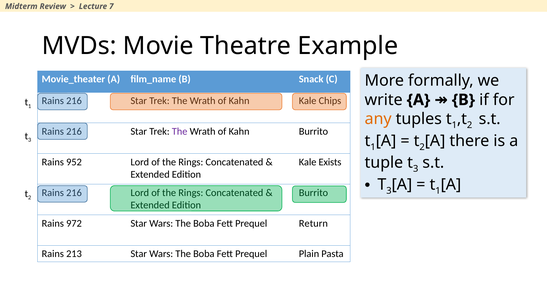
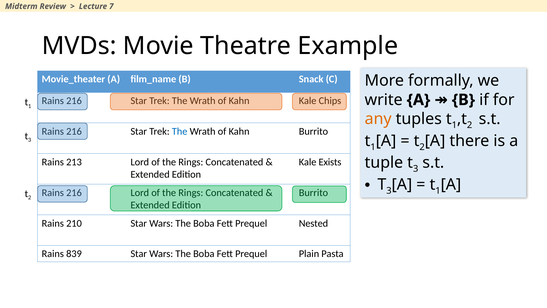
The colour: purple -> blue (180, 131)
952: 952 -> 213 (74, 162)
972: 972 -> 210 (74, 223)
Return: Return -> Nested (313, 223)
213: 213 -> 839 (74, 254)
